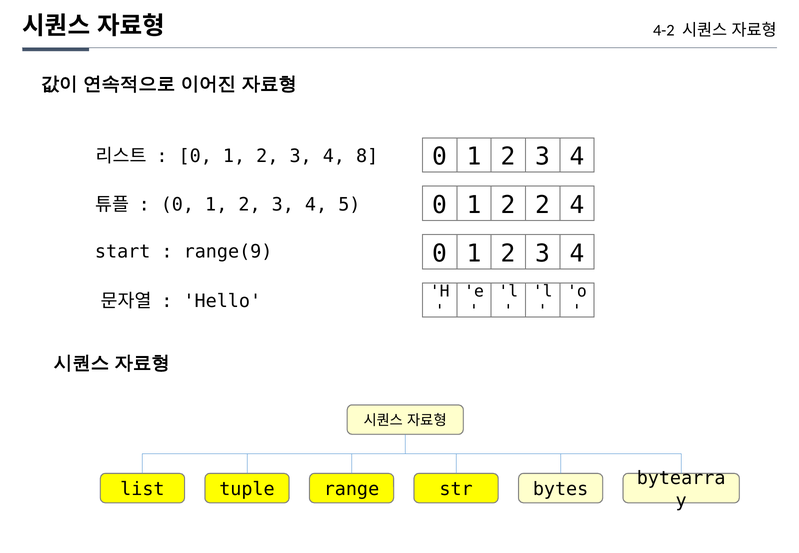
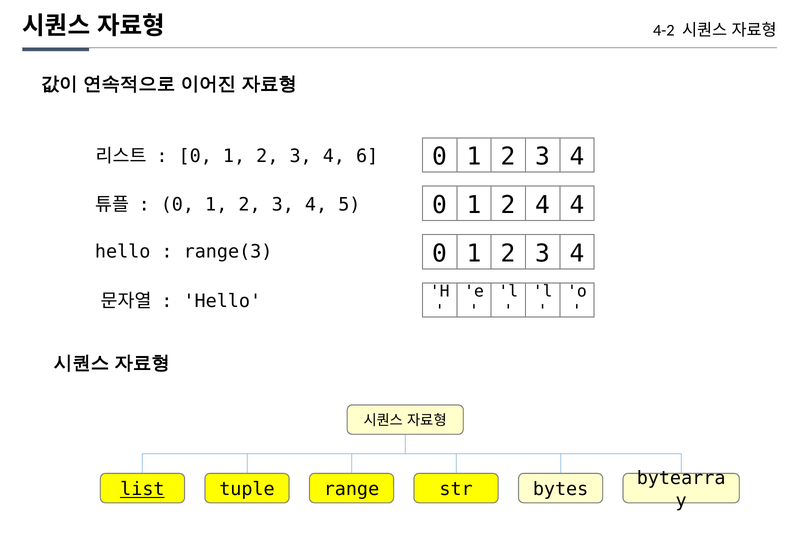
8: 8 -> 6 (367, 156)
2 2: 2 -> 4 (543, 205)
start: start -> hello (123, 252)
range(9: range(9 -> range(3 (228, 252)
list underline: none -> present (142, 490)
